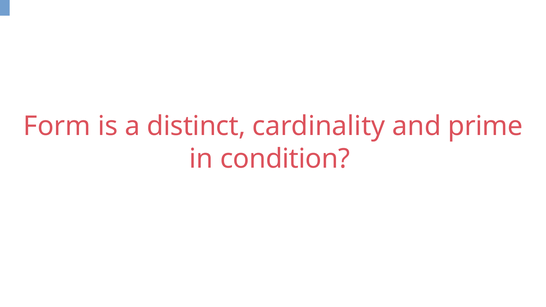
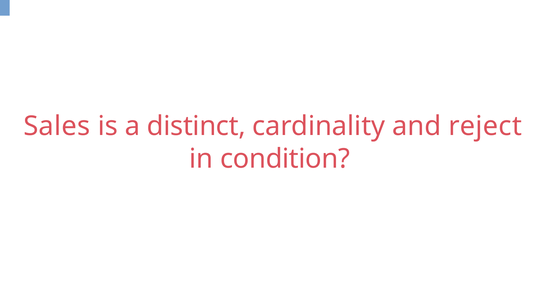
Form: Form -> Sales (57, 126)
prime: prime -> reject (485, 126)
